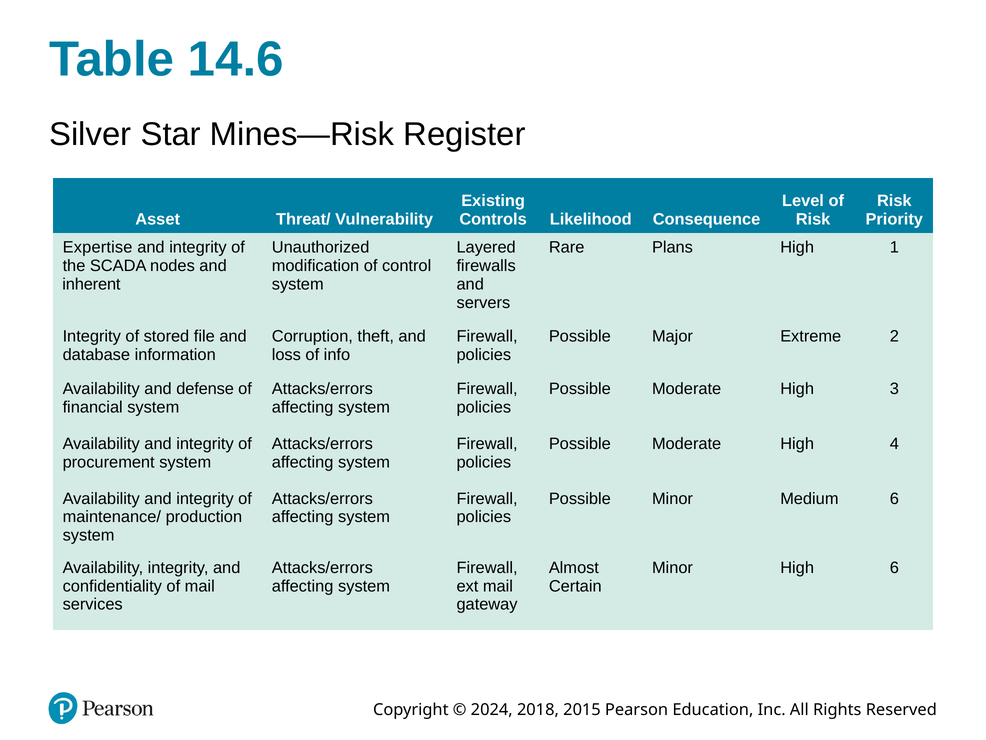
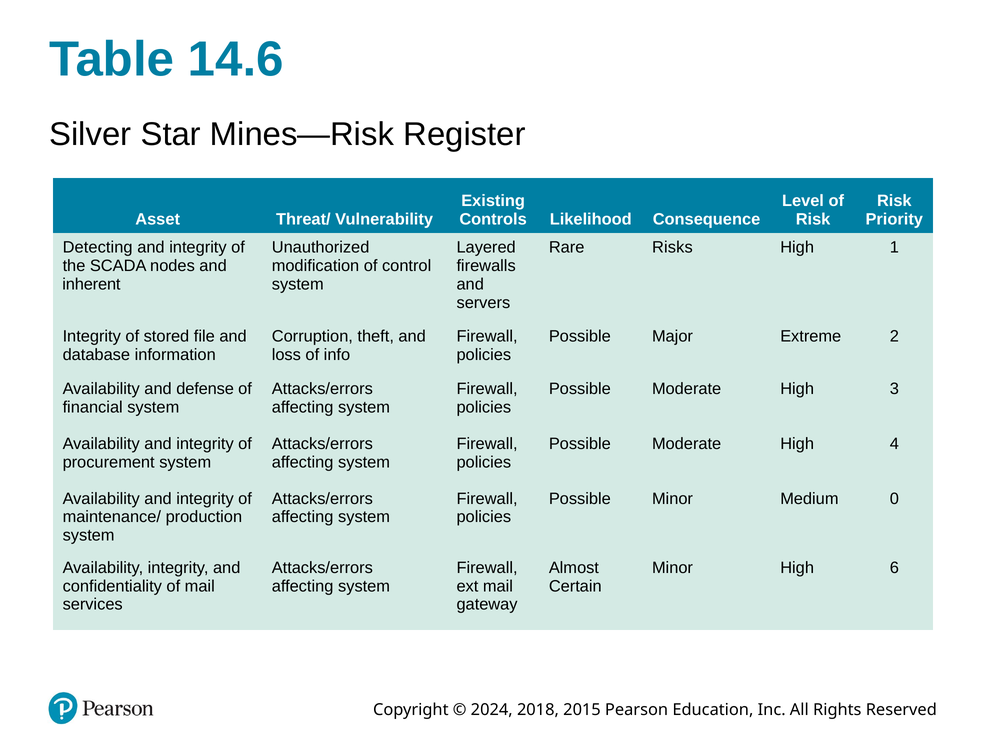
Expertise: Expertise -> Detecting (98, 247)
Plans: Plans -> Risks (672, 247)
Medium 6: 6 -> 0 (894, 498)
